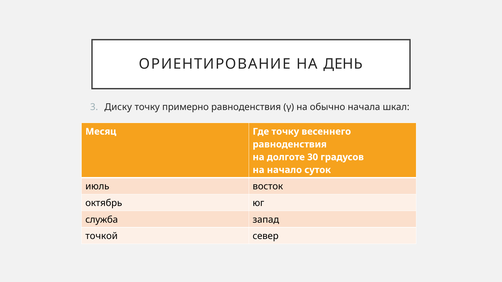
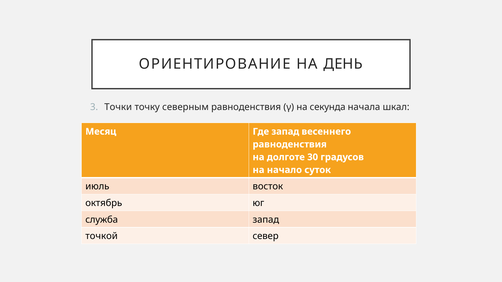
Диску: Диску -> Точки (118, 107)
примерно: примерно -> северным (185, 107)
обычно: обычно -> секунда (328, 107)
точку: точку -> запад (285, 132)
